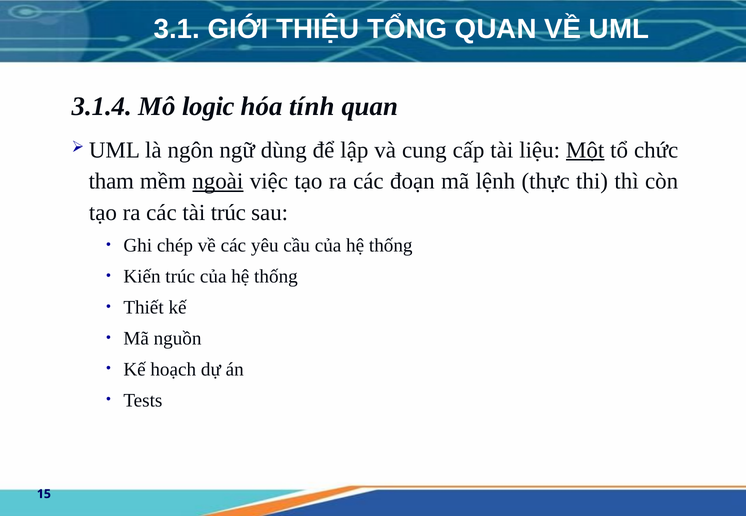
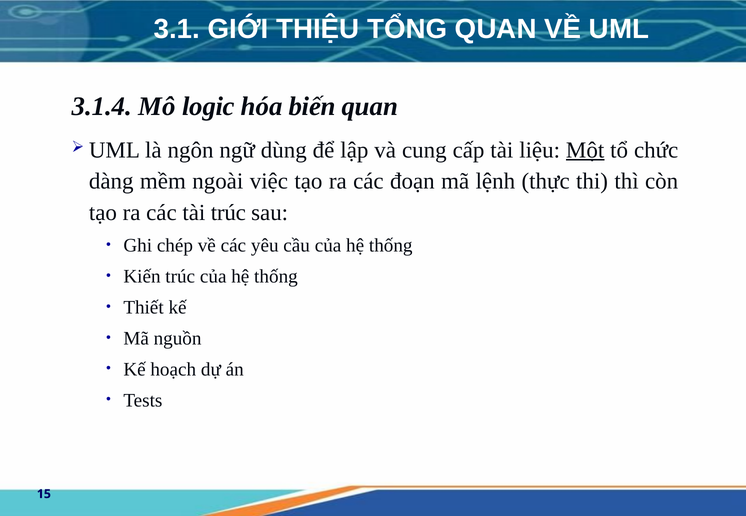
tính: tính -> biến (312, 107)
tham: tham -> dàng (111, 182)
ngoài underline: present -> none (218, 182)
